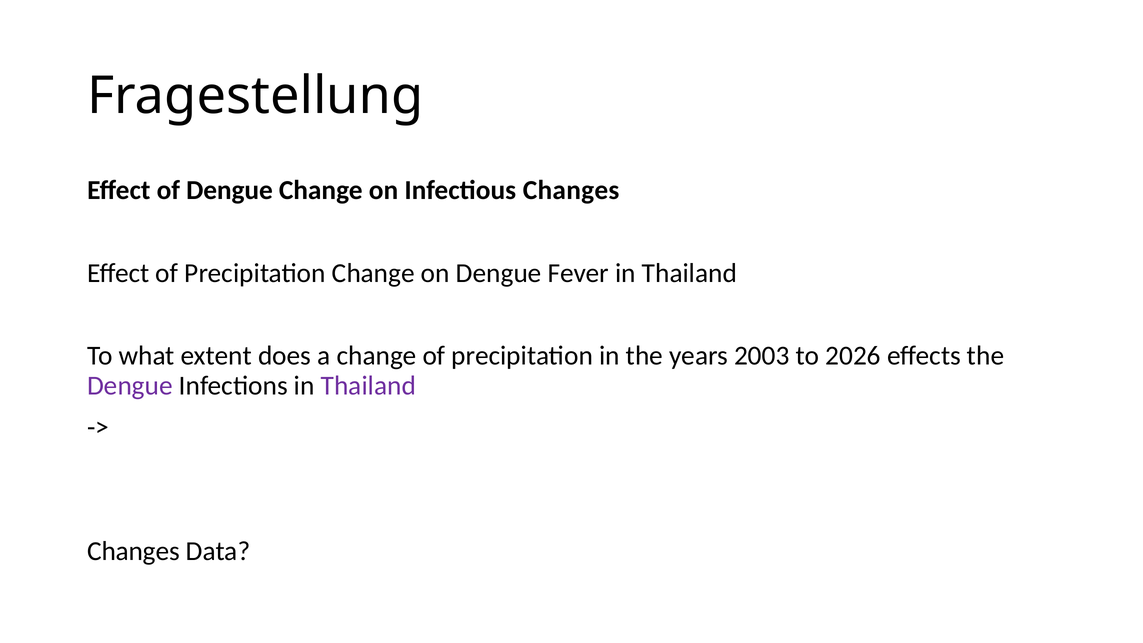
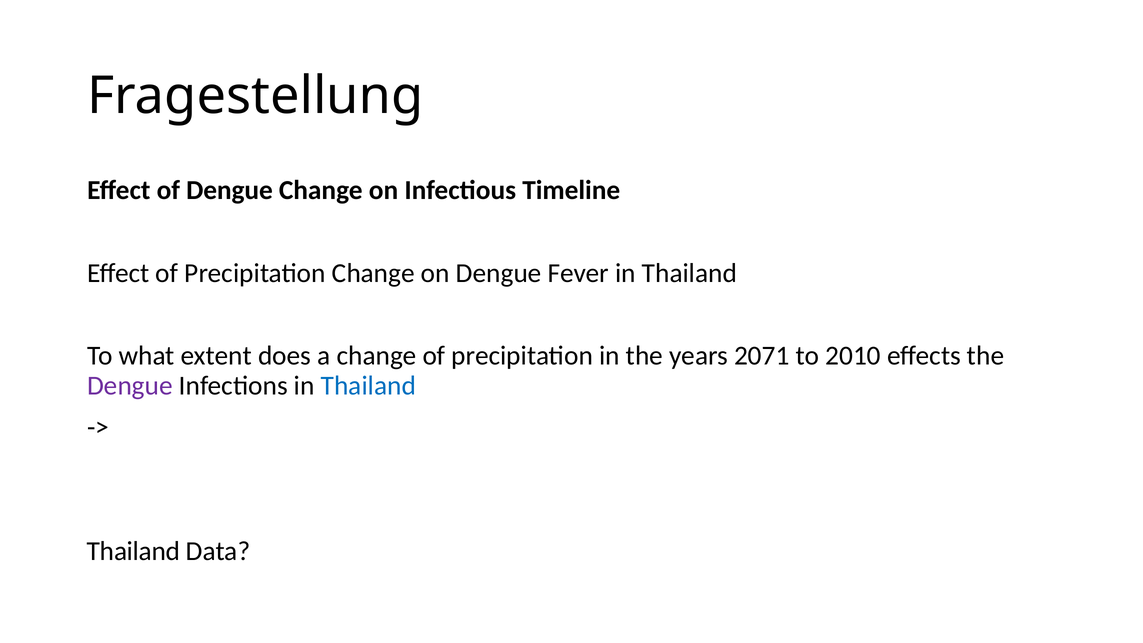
Infectious Changes: Changes -> Timeline (571, 190)
2003: 2003 -> 2071 (762, 356)
2026: 2026 -> 2010 (853, 356)
Thailand colour: purple -> blue (368, 385)
Changes: Changes -> Thailand (134, 551)
